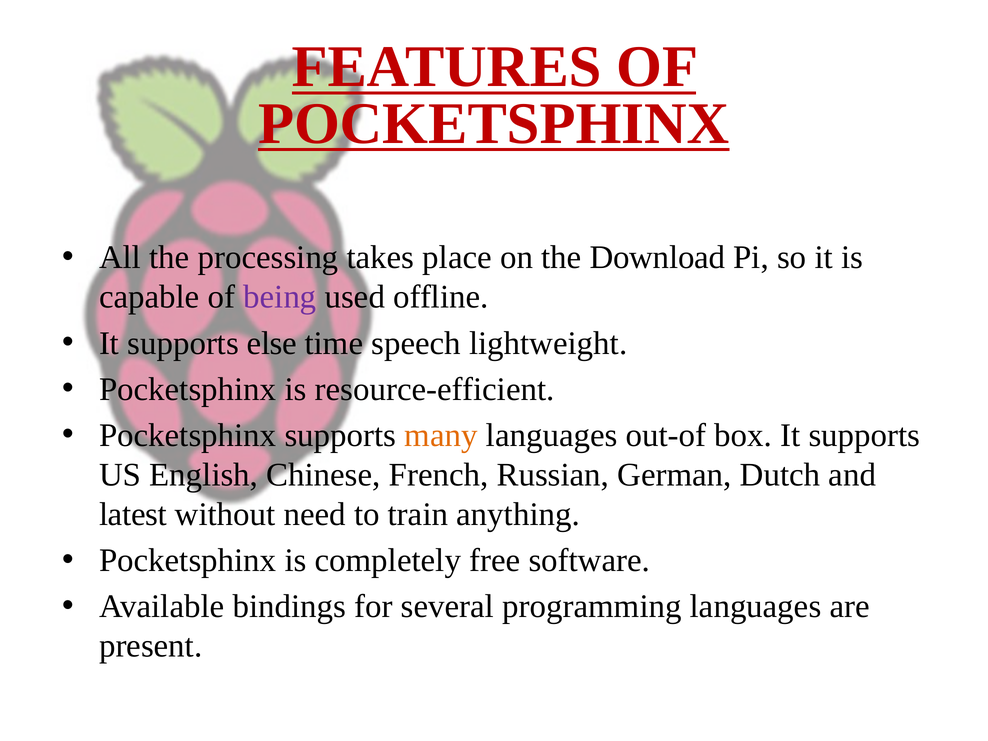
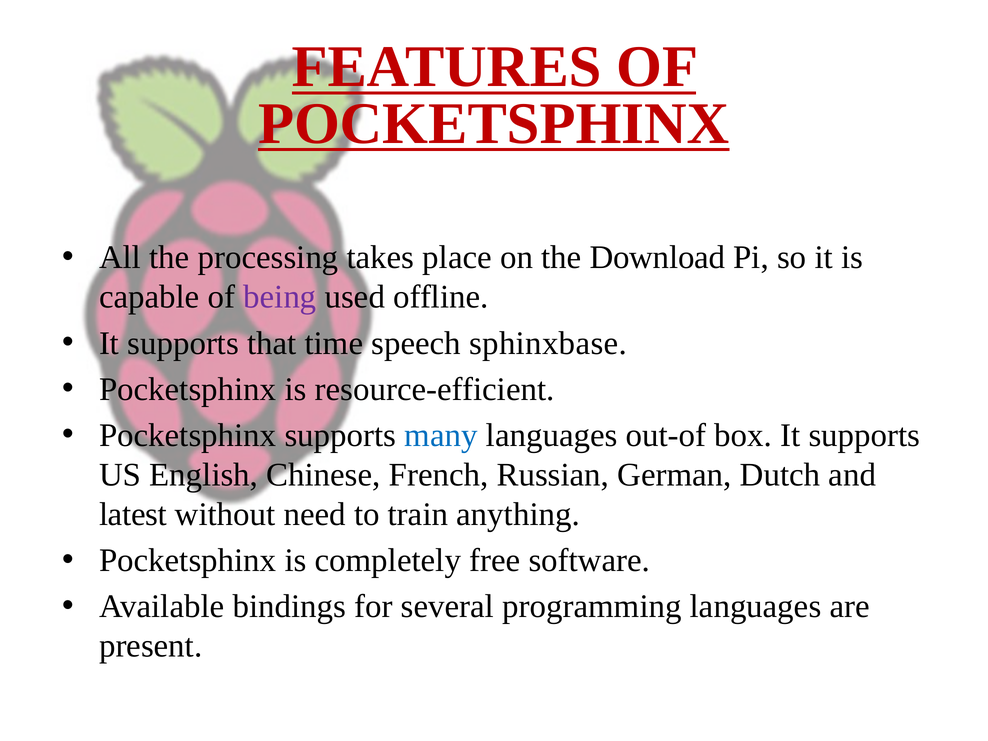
else: else -> that (272, 343)
lightweight: lightweight -> sphinxbase (548, 343)
many colour: orange -> blue (441, 435)
